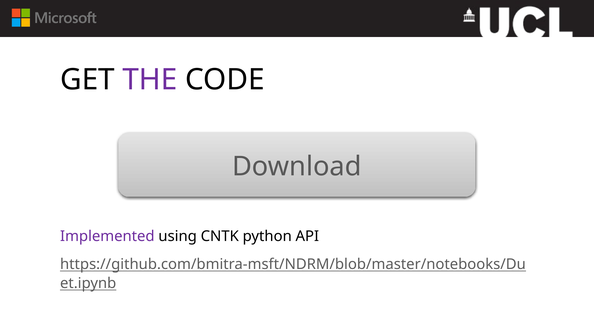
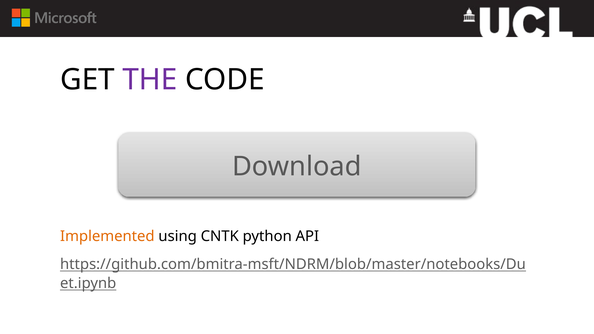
Implemented colour: purple -> orange (107, 236)
